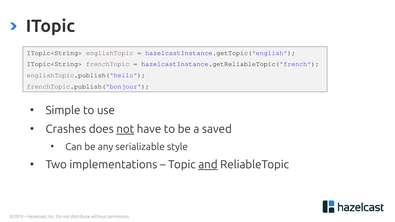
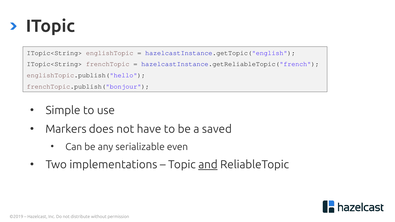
Crashes: Crashes -> Markers (66, 129)
not underline: present -> none (125, 129)
style: style -> even (177, 147)
